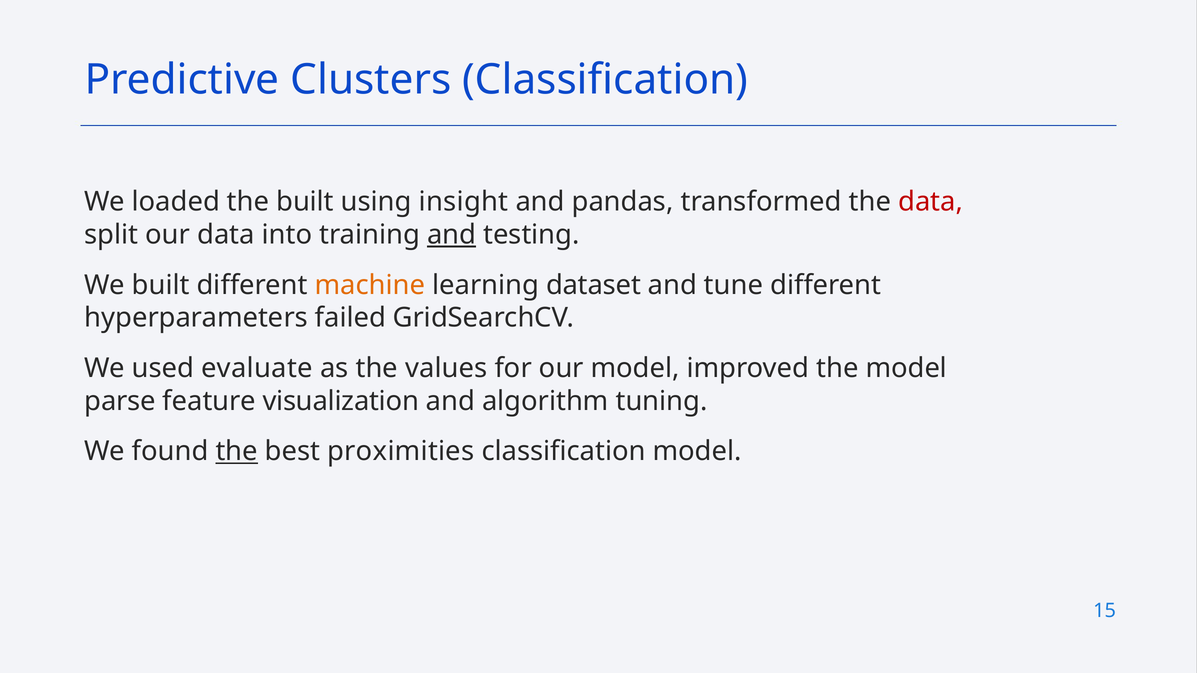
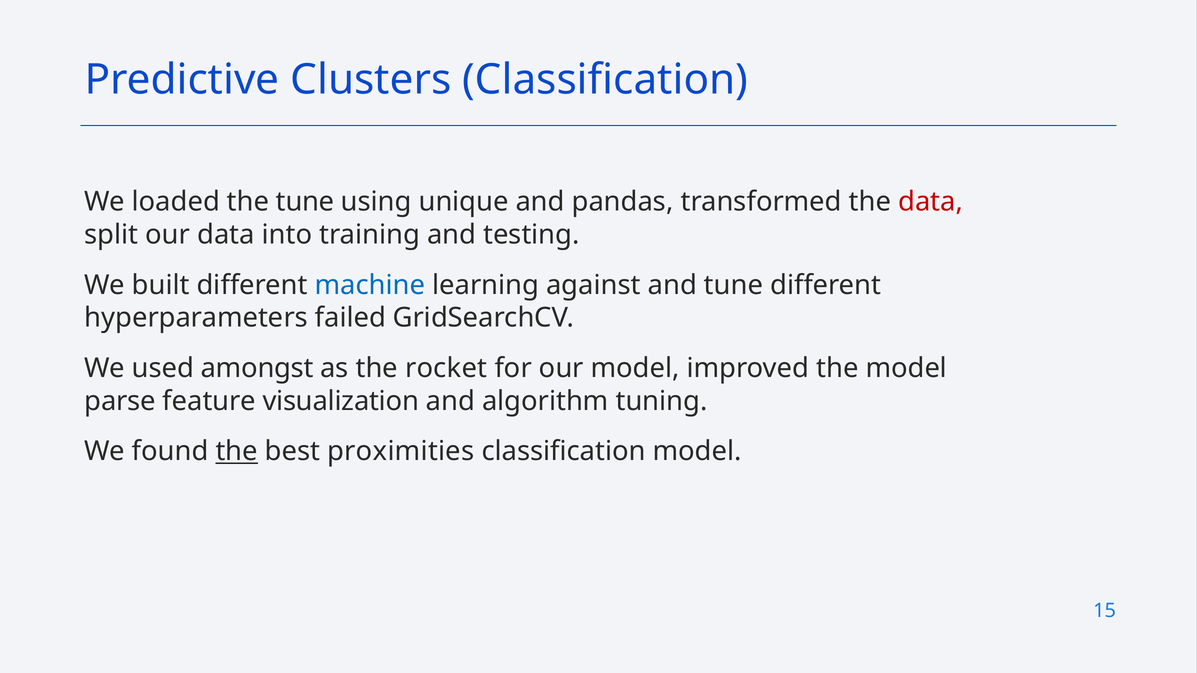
the built: built -> tune (305, 202)
insight: insight -> unique (464, 202)
and underline: present -> none (452, 235)
machine colour: orange -> blue (370, 285)
dataset: dataset -> against (593, 285)
evaluate: evaluate -> amongst (257, 368)
values: values -> rocket (446, 368)
